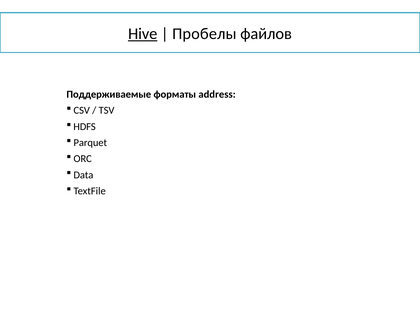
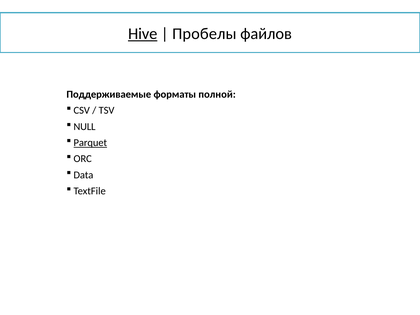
address: address -> полной (217, 94)
HDFS: HDFS -> NULL (85, 127)
Parquet underline: none -> present (90, 143)
